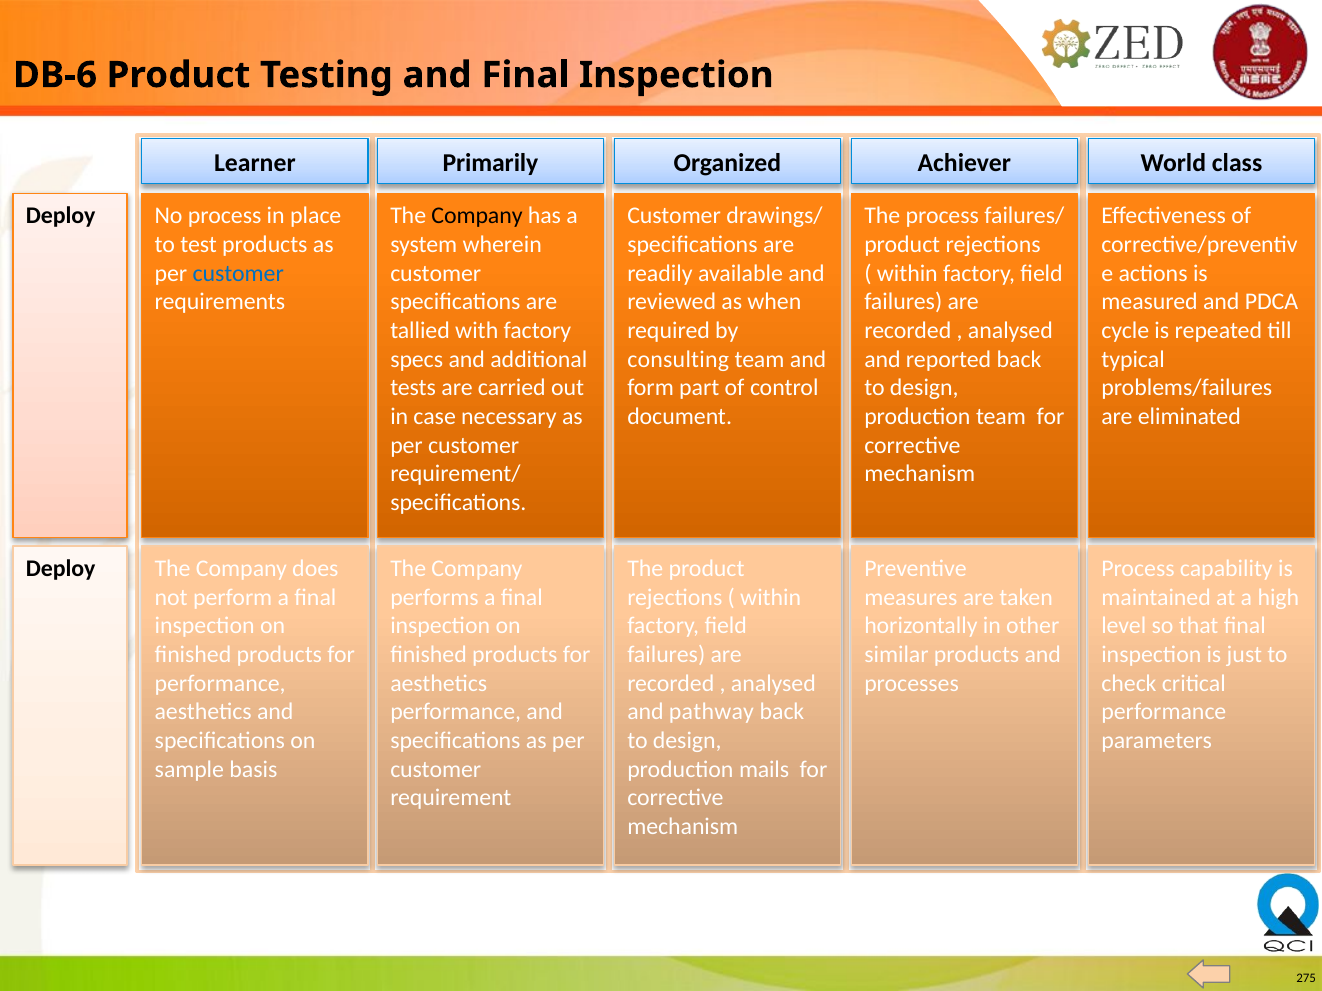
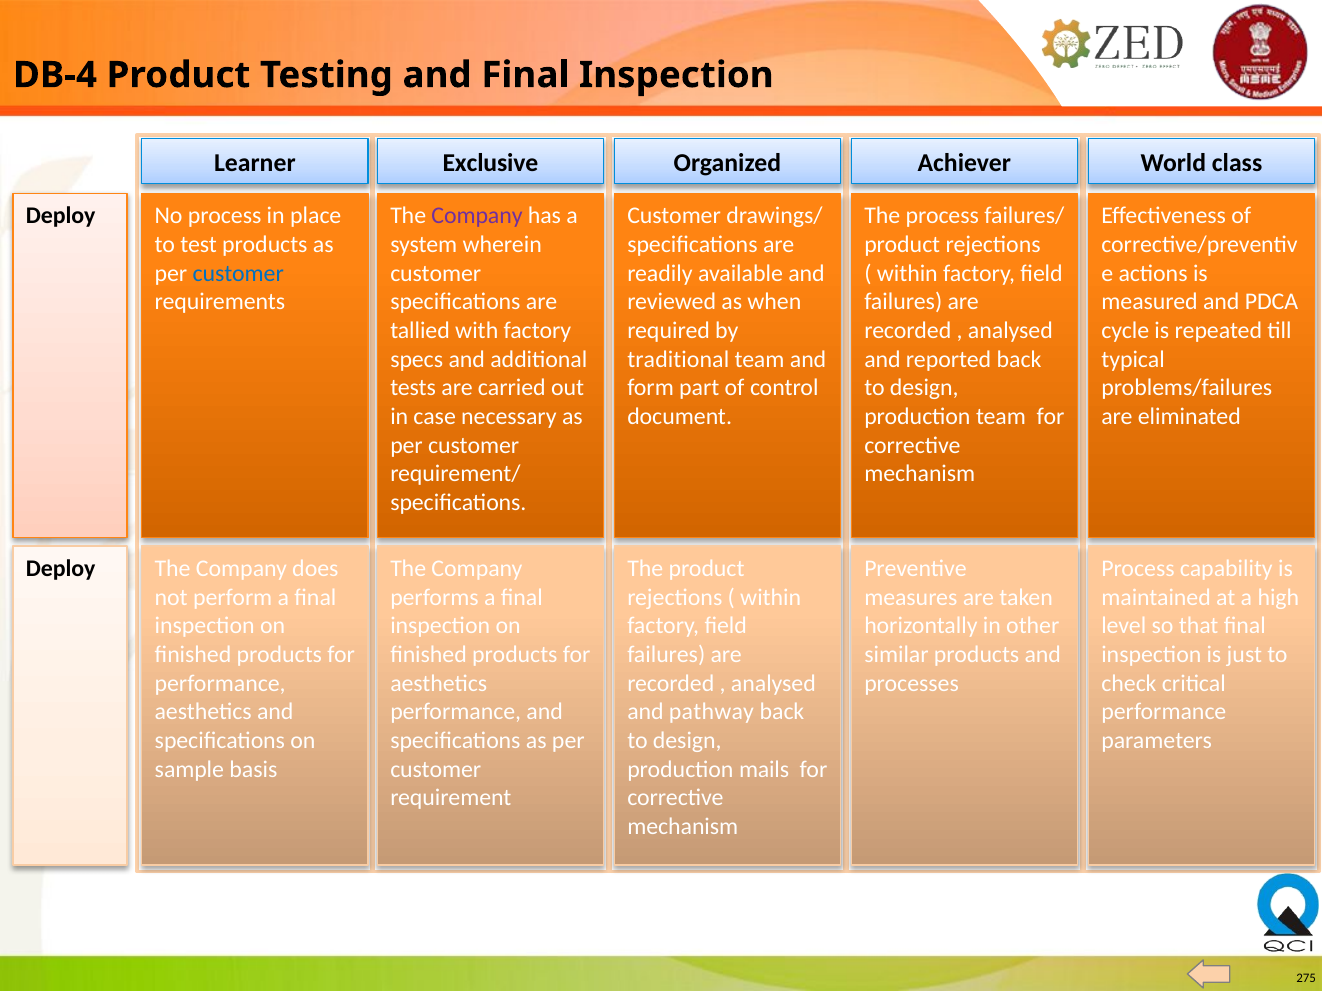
DB-6: DB-6 -> DB-4 (55, 75)
Primarily: Primarily -> Exclusive (490, 163)
Company colour: black -> purple (477, 216)
consulting: consulting -> traditional (678, 360)
